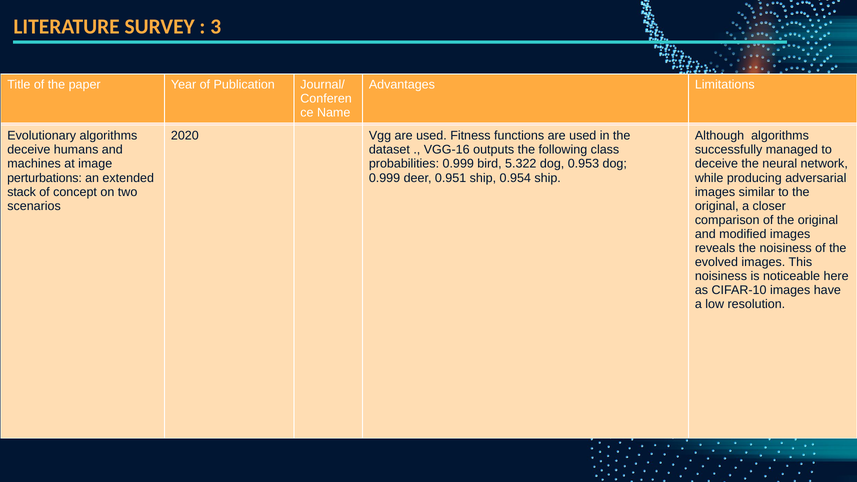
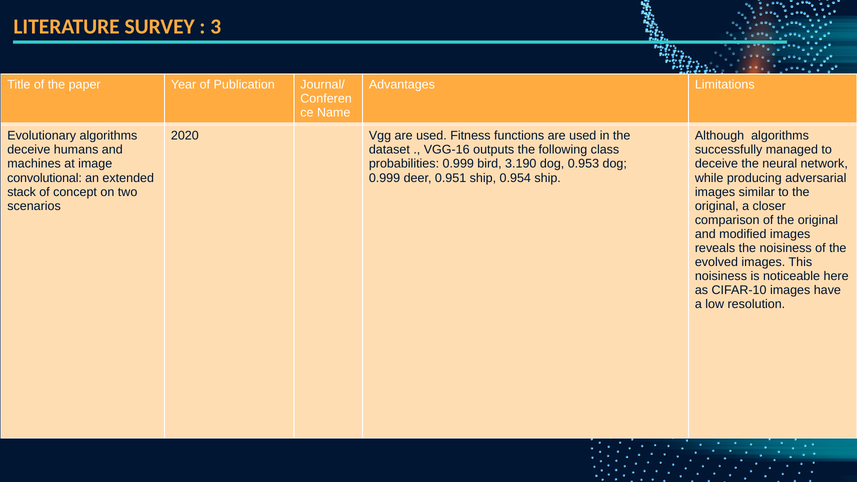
5.322: 5.322 -> 3.190 (521, 164)
perturbations: perturbations -> convolutional (45, 178)
